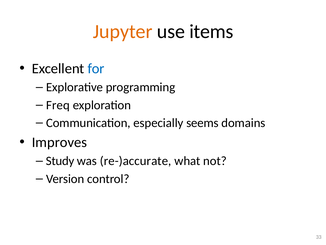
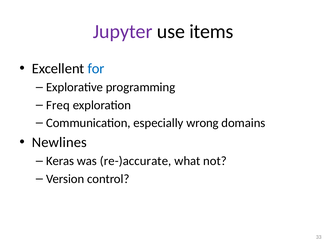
Jupyter colour: orange -> purple (123, 32)
seems: seems -> wrong (202, 123)
Improves: Improves -> Newlines (59, 142)
Study: Study -> Keras (60, 161)
